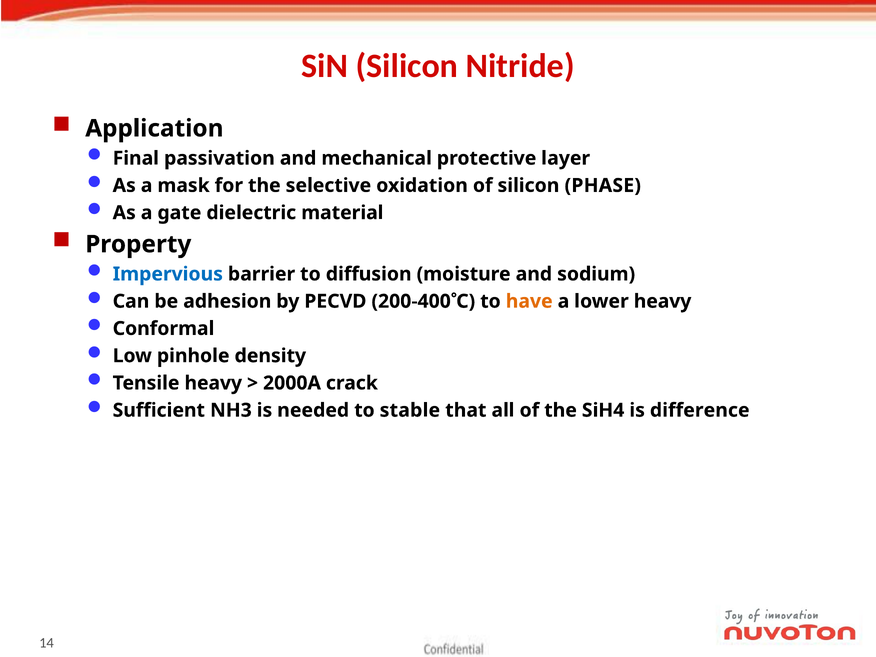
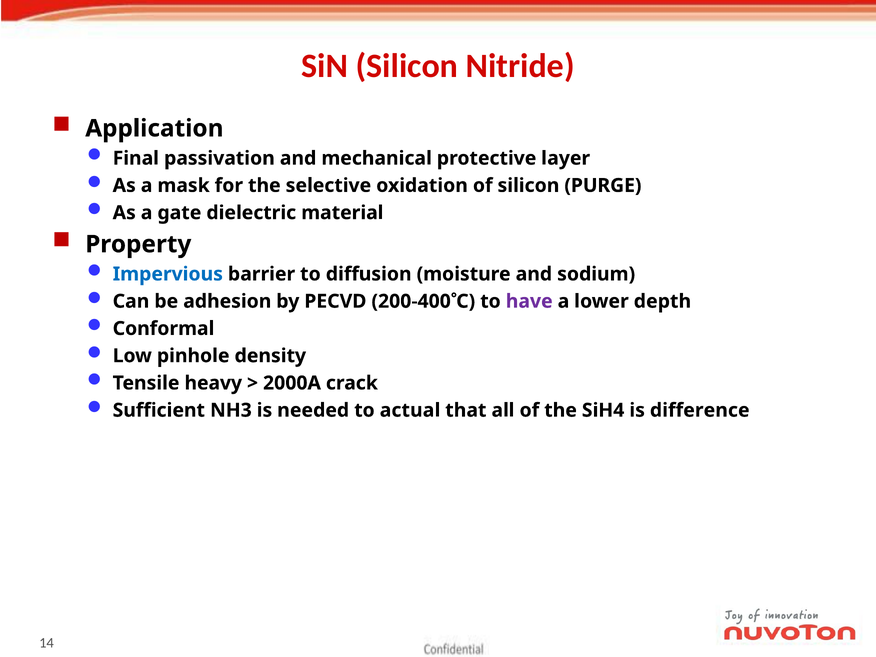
PHASE: PHASE -> PURGE (603, 186)
have colour: orange -> purple (529, 301)
lower heavy: heavy -> depth (662, 301)
stable: stable -> actual (410, 410)
